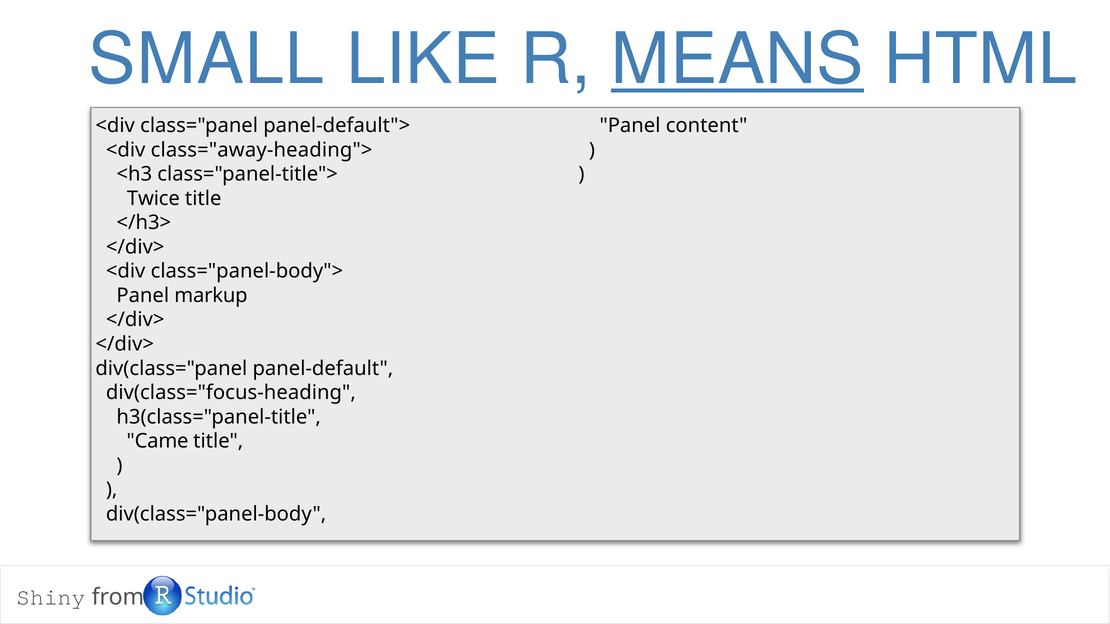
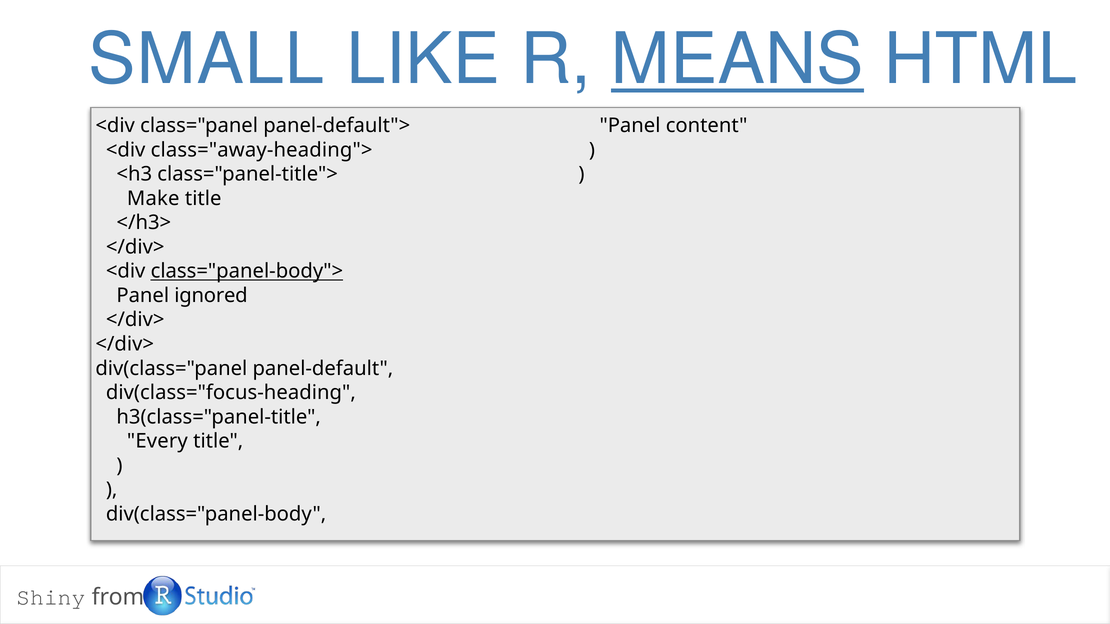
Twice: Twice -> Make (153, 199)
class="panel-body"> underline: none -> present (247, 271)
markup: markup -> ignored (211, 296)
Came: Came -> Every (157, 441)
